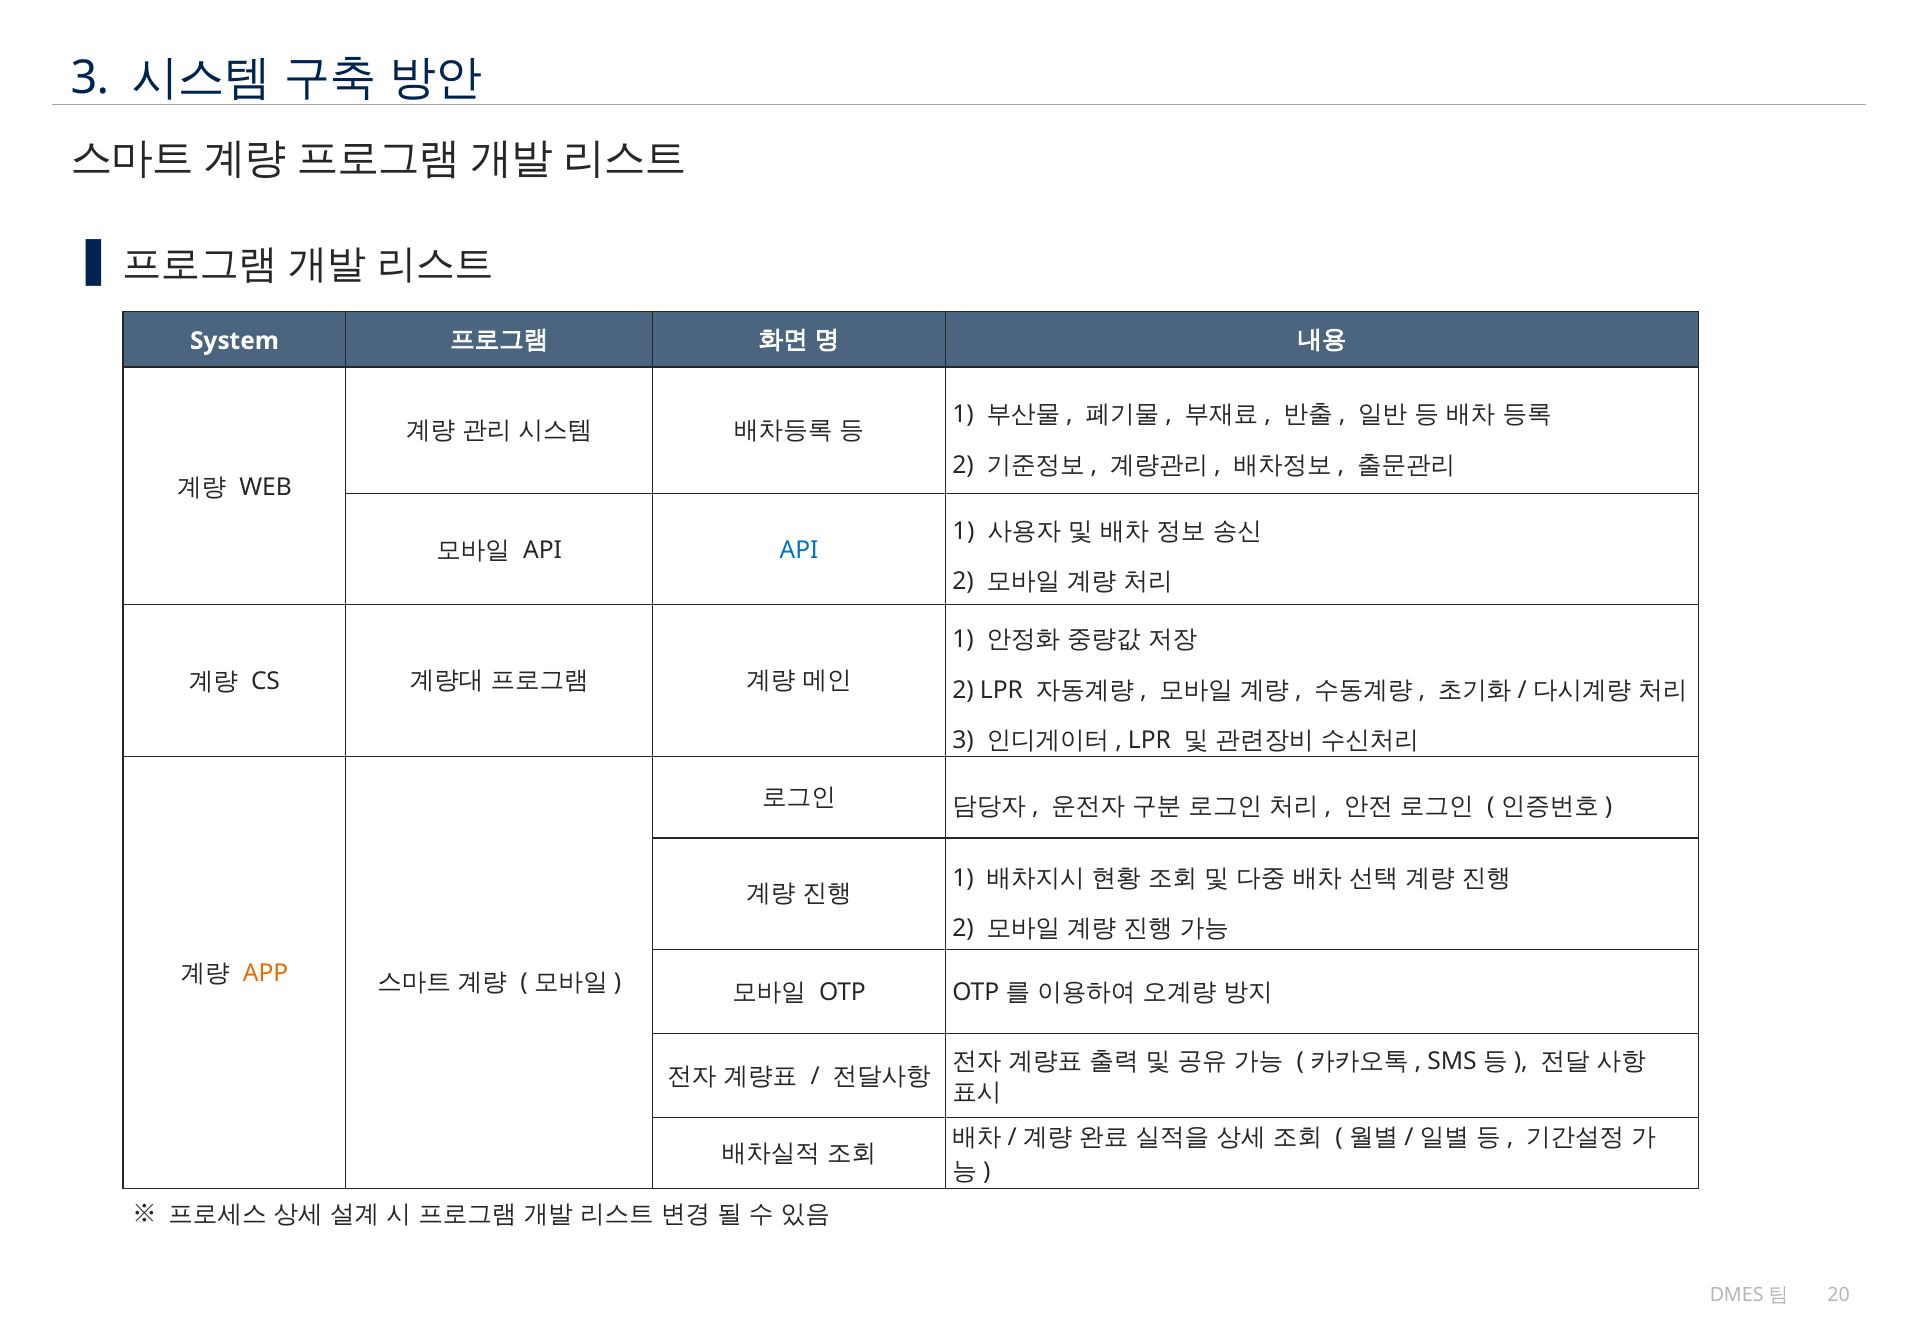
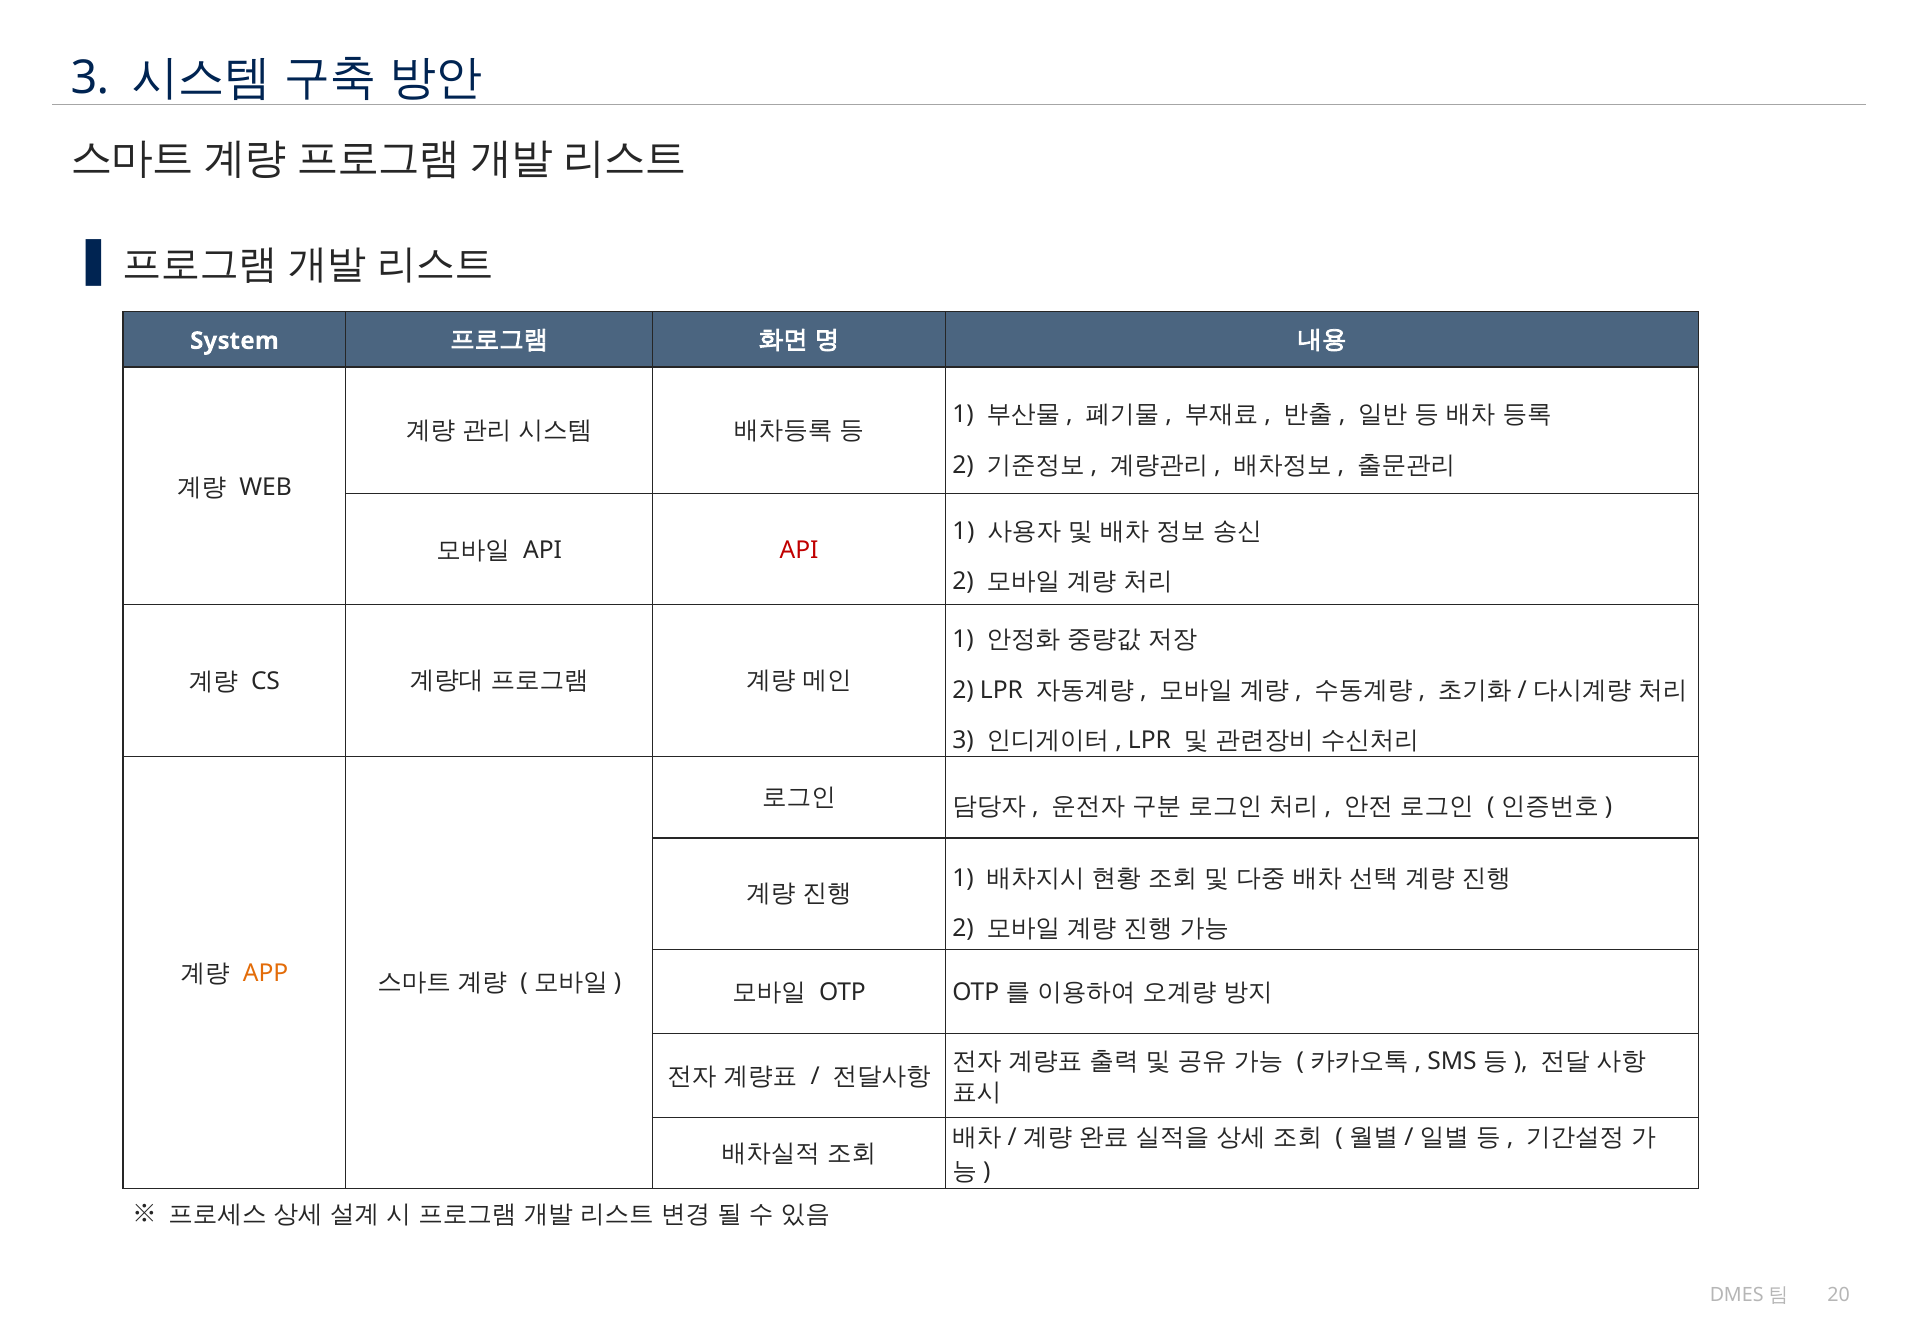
API colour: blue -> red (799, 550)
